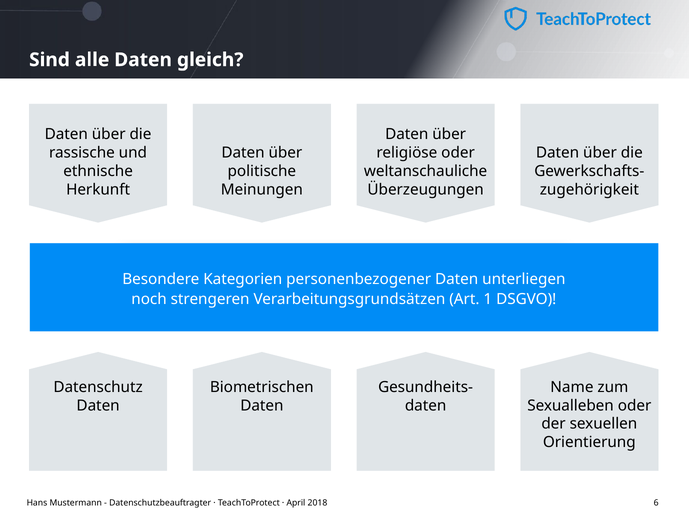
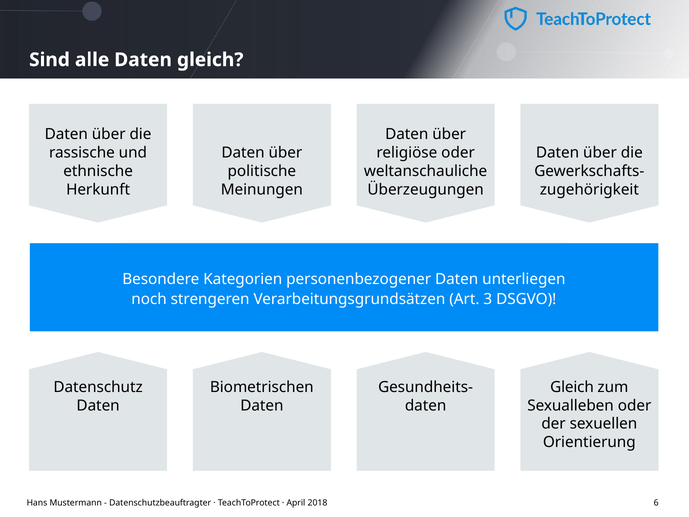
1: 1 -> 3 (488, 299)
Name: Name -> Gleich (572, 387)
